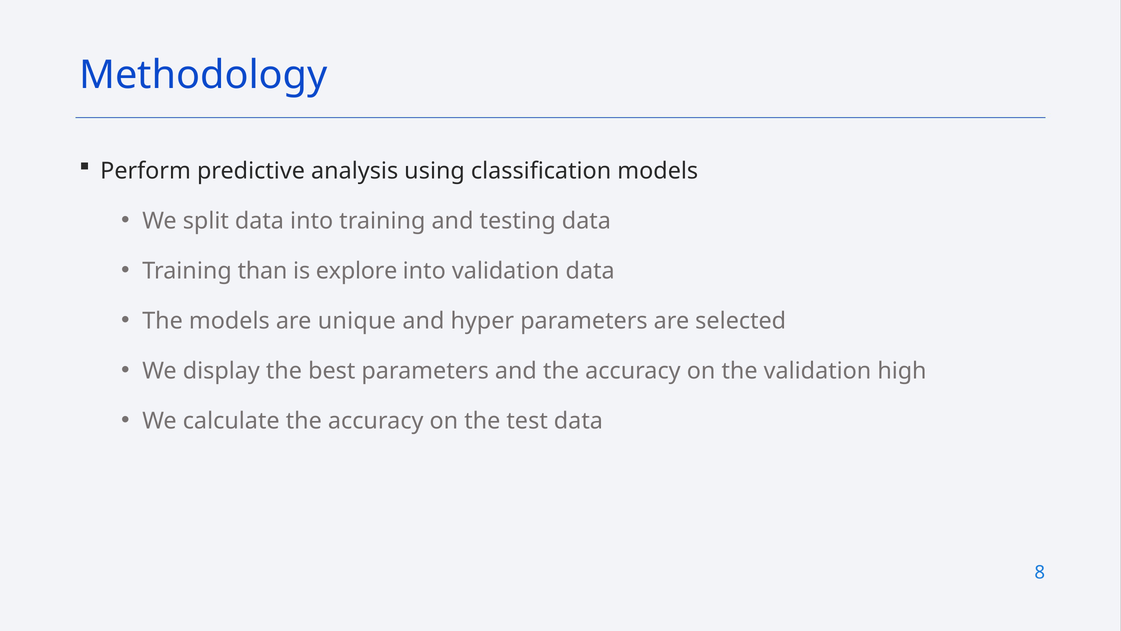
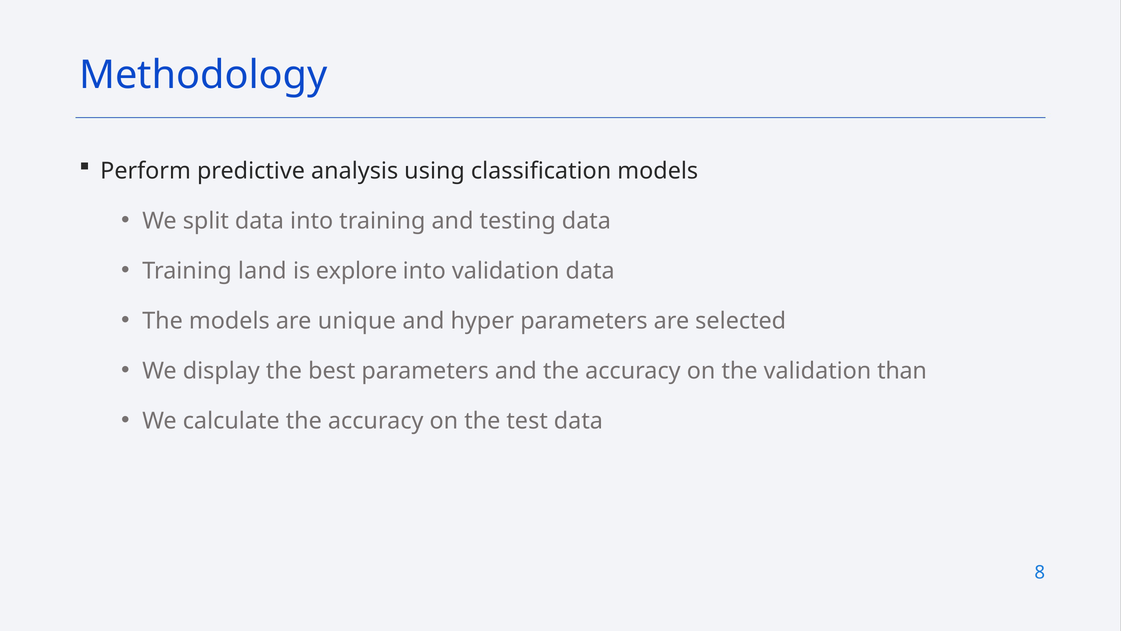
than: than -> land (262, 271)
high: high -> than (902, 371)
